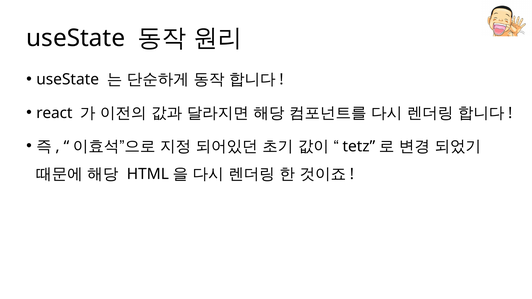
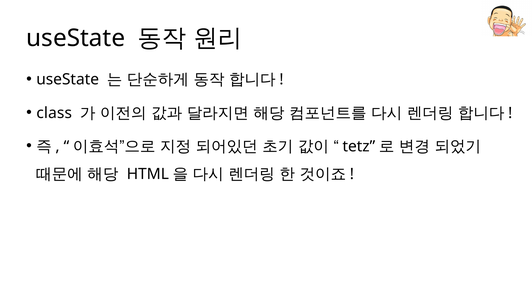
react: react -> class (54, 113)
